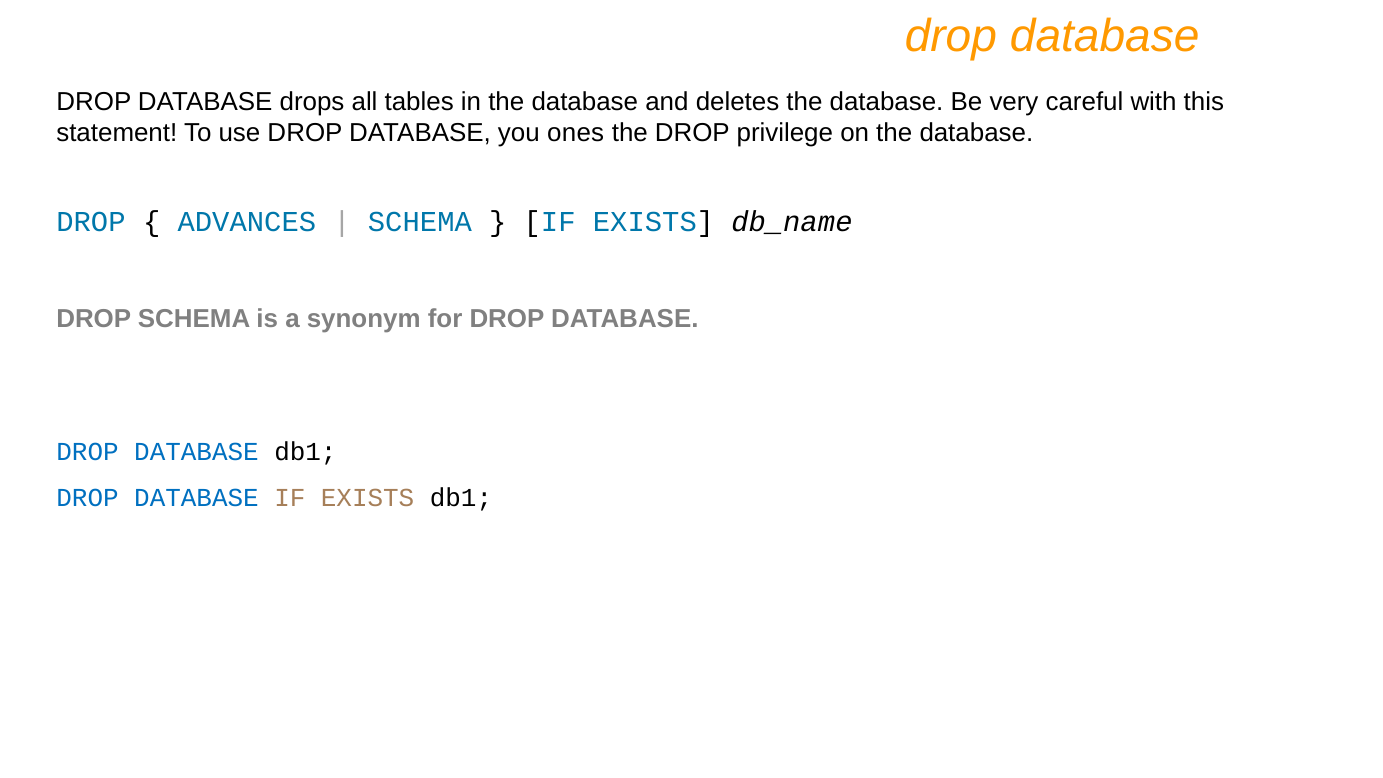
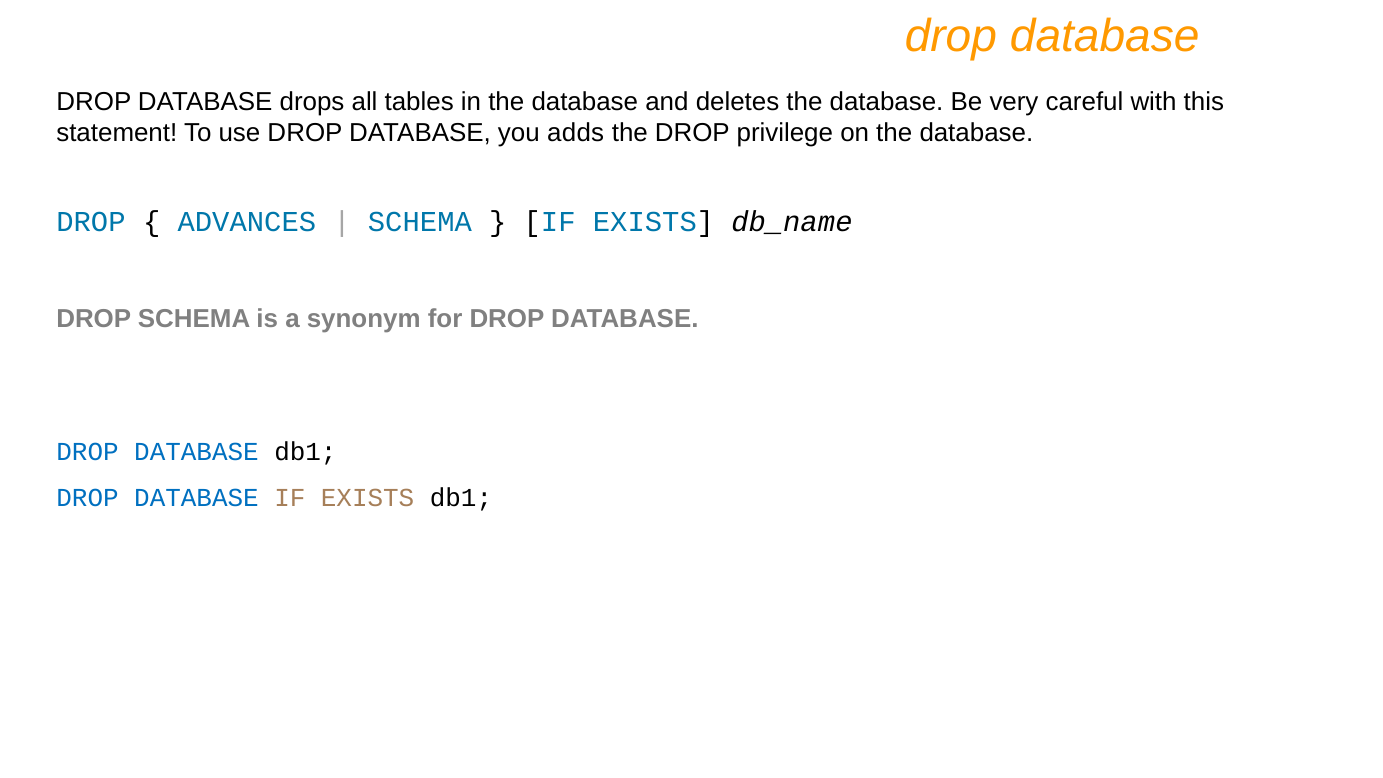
ones: ones -> adds (576, 133)
